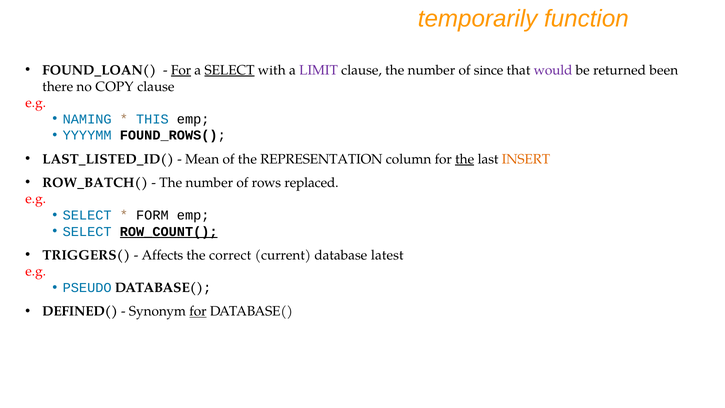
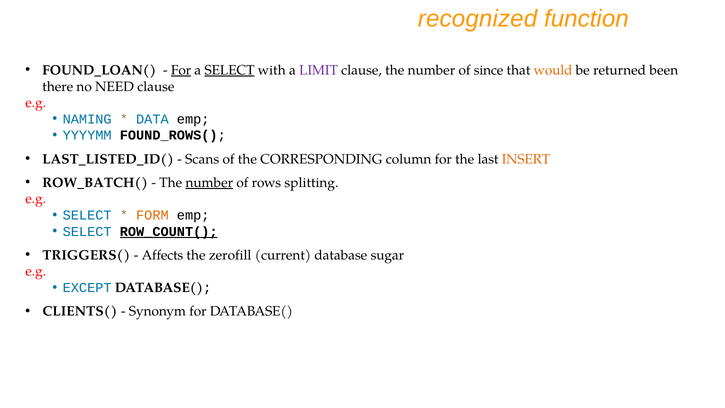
temporarily: temporarily -> recognized (478, 19)
would colour: purple -> orange (553, 70)
COPY: COPY -> NEED (115, 86)
THIS: THIS -> DATA (152, 119)
Mean: Mean -> Scans (202, 159)
REPRESENTATION: REPRESENTATION -> CORRESPONDING (321, 159)
the underline: present -> none (465, 159)
number underline: none -> present (209, 183)
replaced: replaced -> splitting (311, 183)
FORM colour: black -> orange (152, 215)
correct: correct -> zerofill (230, 255)
latest: latest -> sugar (387, 255)
PSEUDO: PSEUDO -> EXCEPT (87, 288)
DEFINED(: DEFINED( -> CLIENTS( (80, 311)
for underline: present -> none (198, 311)
